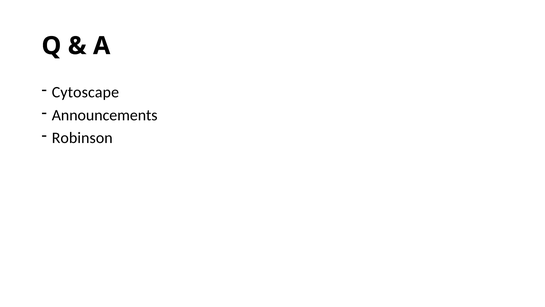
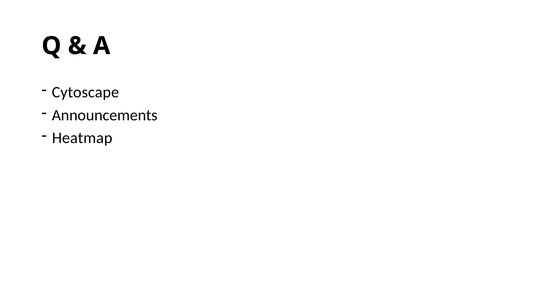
Robinson: Robinson -> Heatmap (82, 138)
